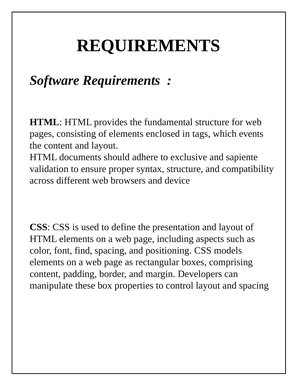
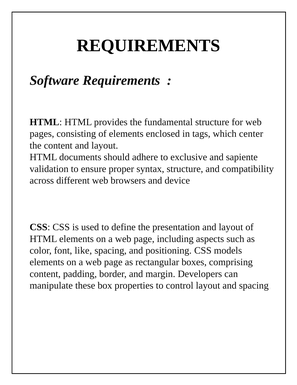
events: events -> center (251, 134)
find: find -> like (83, 250)
